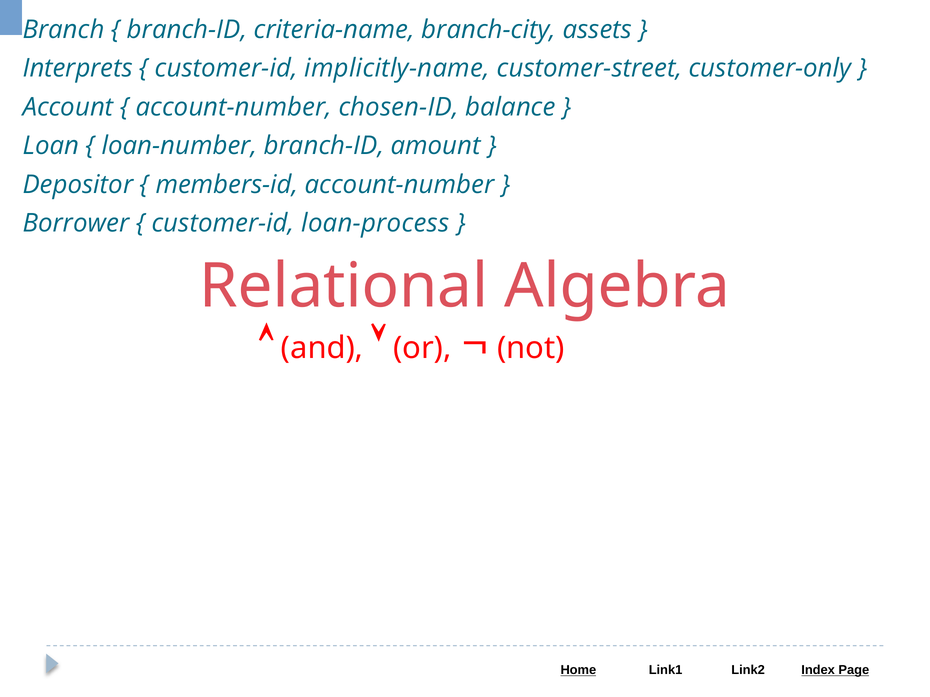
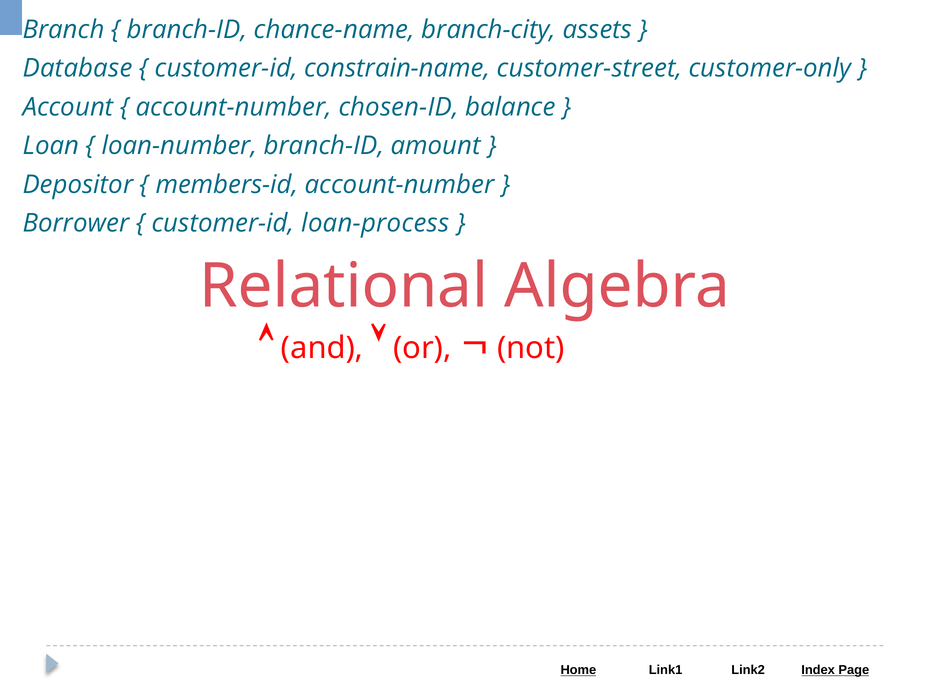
criteria-name: criteria-name -> chance-name (334, 30)
Interprets: Interprets -> Database (78, 68)
implicitly-name: implicitly-name -> constrain-name (397, 68)
